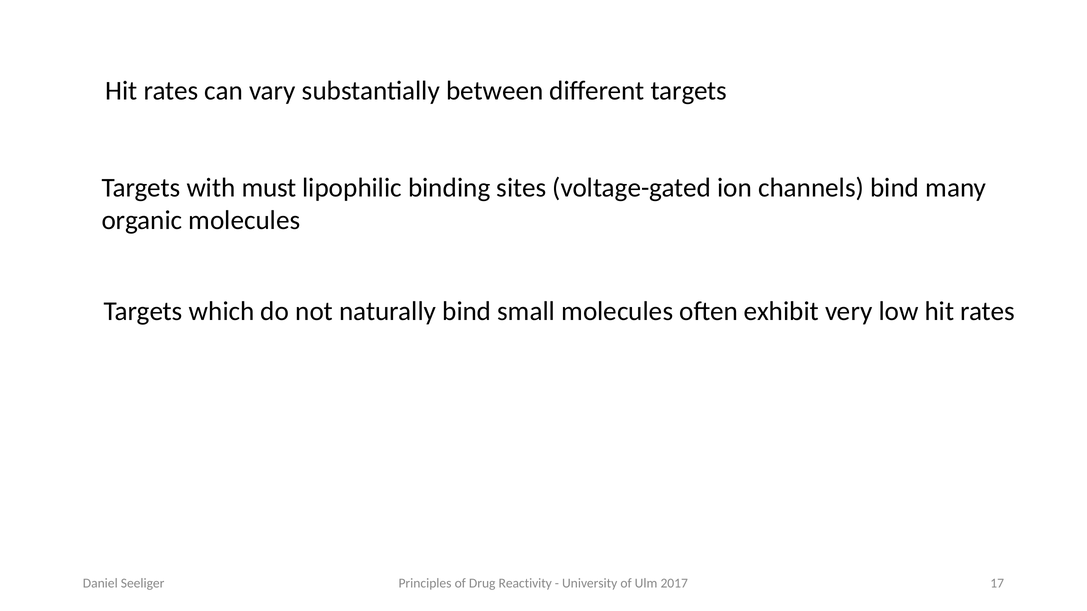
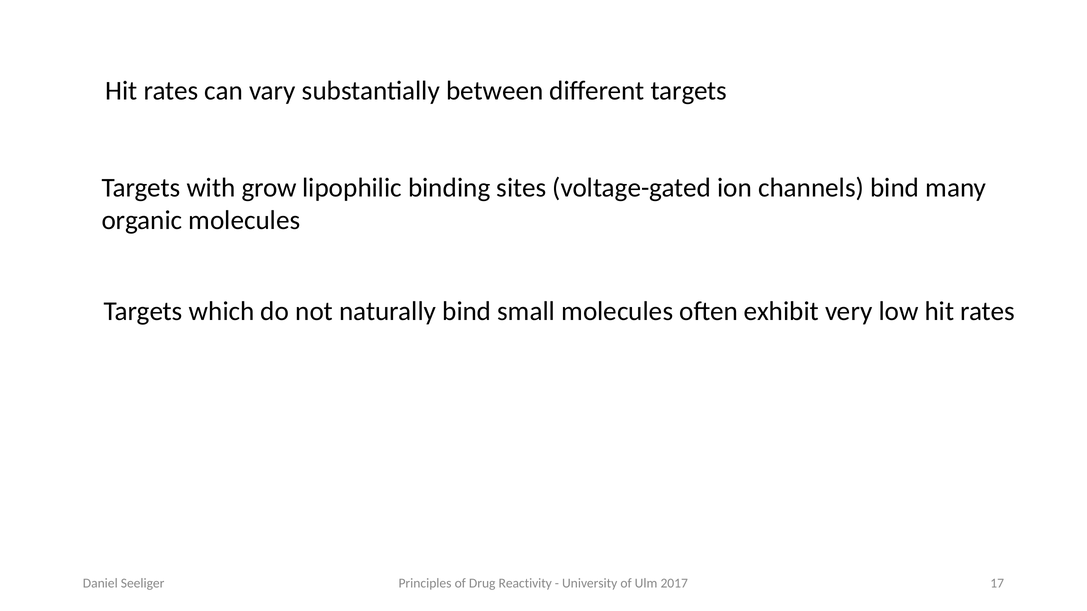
must: must -> grow (269, 188)
